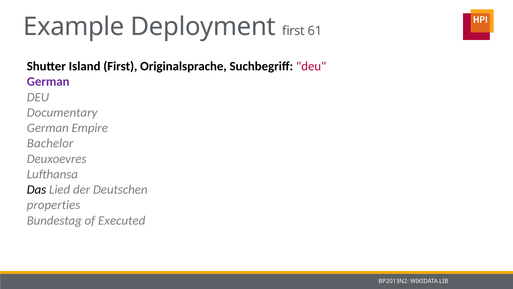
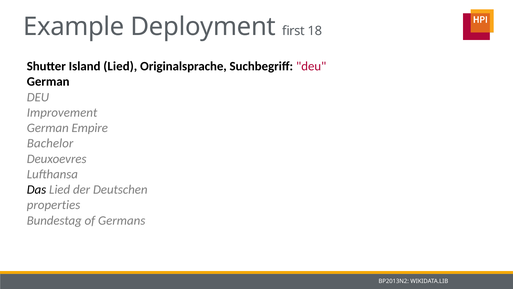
61: 61 -> 18 (315, 31)
Island First: First -> Lied (120, 66)
German colour: purple -> black (48, 82)
Documentary: Documentary -> Improvement (62, 112)
Executed: Executed -> Germans (122, 220)
